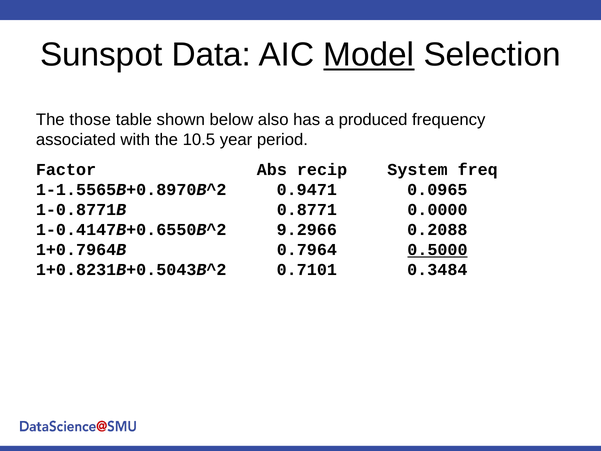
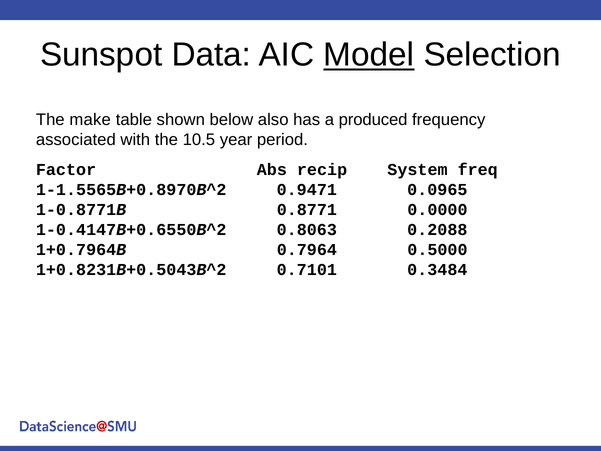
those: those -> make (90, 119)
9.2966: 9.2966 -> 0.8063 (307, 230)
0.5000 underline: present -> none (437, 250)
